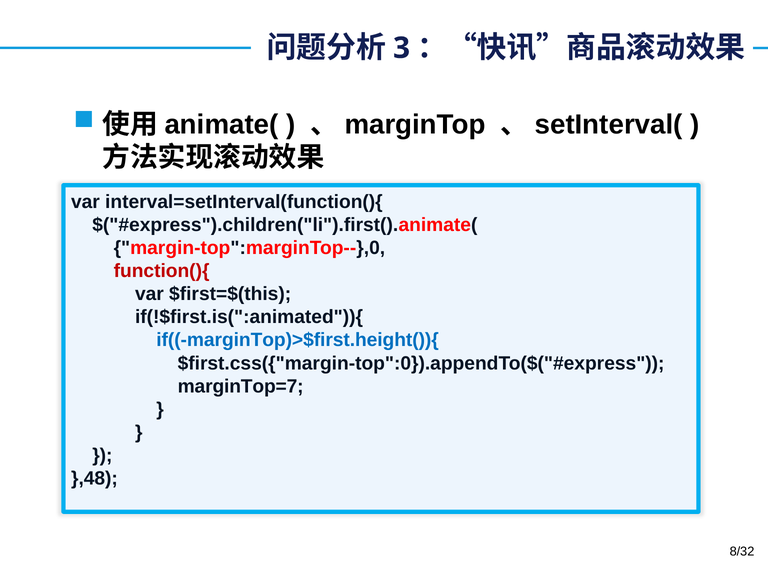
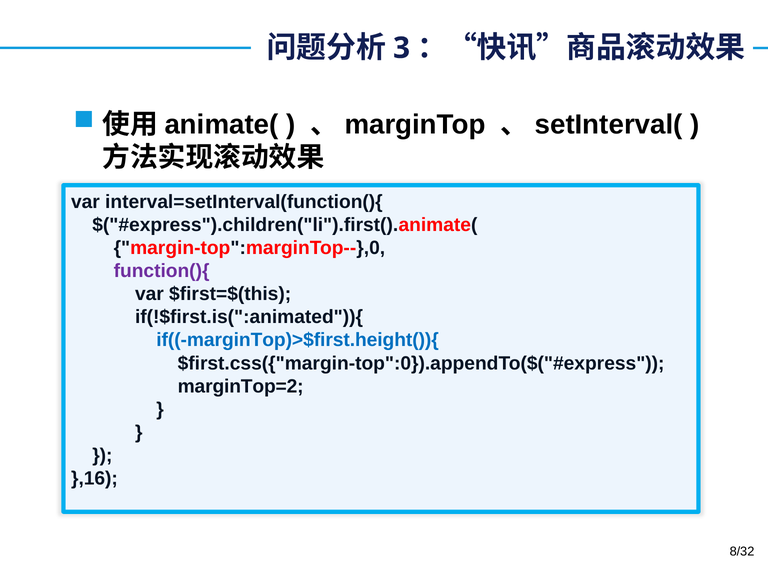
function(){ colour: red -> purple (162, 271)
marginTop=7: marginTop=7 -> marginTop=2 (241, 386)
},48: },48 -> },16 (94, 478)
